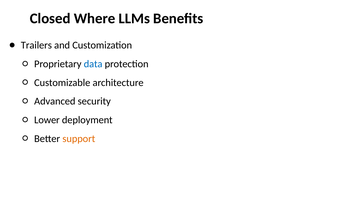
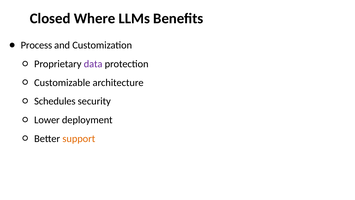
Trailers: Trailers -> Process (36, 45)
data colour: blue -> purple (93, 64)
Advanced: Advanced -> Schedules (55, 101)
